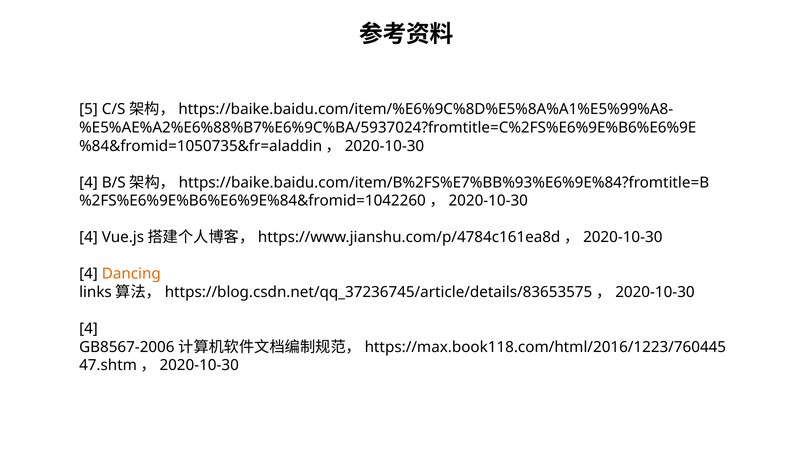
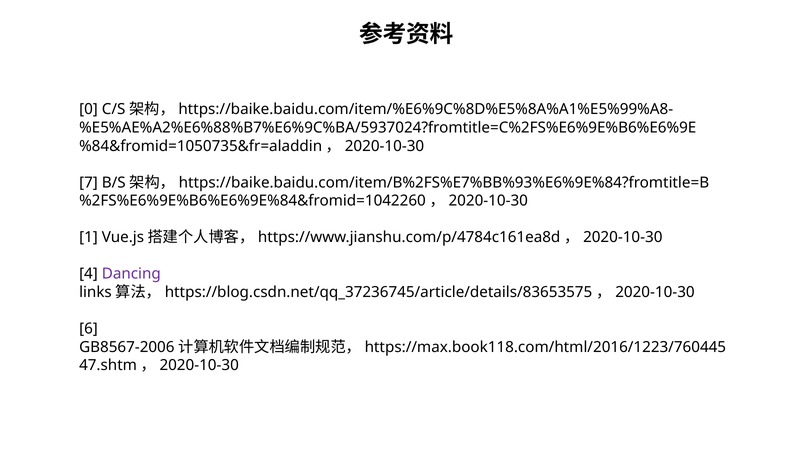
5: 5 -> 0 (89, 109)
4: 4 -> 7 (89, 182)
4: 4 -> 1 (89, 237)
Dancing colour: orange -> purple (131, 274)
4: 4 -> 6 (89, 329)
